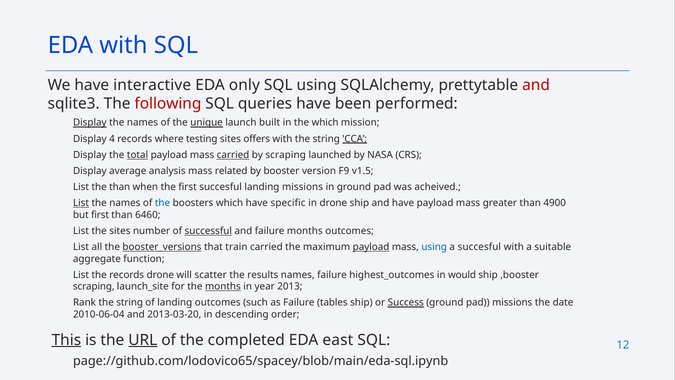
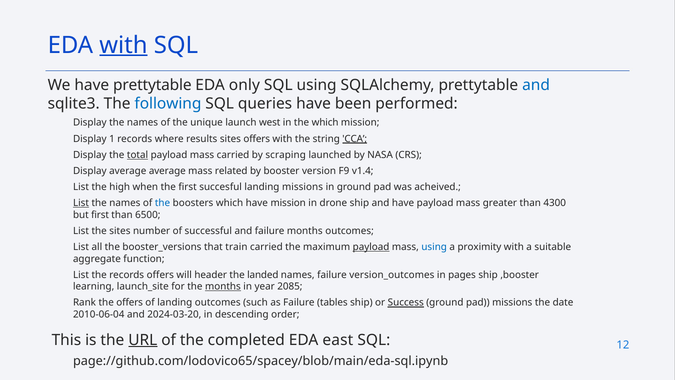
with underline: none -> present (123, 45)
have interactive: interactive -> prettytable (152, 85)
and colour: red -> blue (536, 85)
following colour: red -> blue (168, 104)
Display underline: present -> none (90, 123)
unique underline: present -> none (207, 123)
built: built -> west (270, 123)
4: 4 -> 1 (112, 139)
testing: testing -> results (202, 139)
carried underline: present -> none (233, 155)
average analysis: analysis -> average (167, 171)
v1.5: v1.5 -> v1.4 (363, 171)
the than: than -> high (120, 187)
have specific: specific -> mission (288, 203)
4900: 4900 -> 4300 (555, 203)
6460: 6460 -> 6500 (148, 215)
successful underline: present -> none (208, 231)
booster_versions underline: present -> none (162, 247)
a succesful: succesful -> proximity (479, 247)
records drone: drone -> offers (160, 275)
scatter: scatter -> header (211, 275)
results: results -> landed (263, 275)
highest_outcomes: highest_outcomes -> version_outcomes (392, 275)
would: would -> pages (462, 275)
scraping: scraping -> learning (94, 286)
2013: 2013 -> 2085 (290, 286)
Rank the string: string -> offers (130, 302)
2013-03-20: 2013-03-20 -> 2024-03-20 (174, 314)
This underline: present -> none (66, 340)
